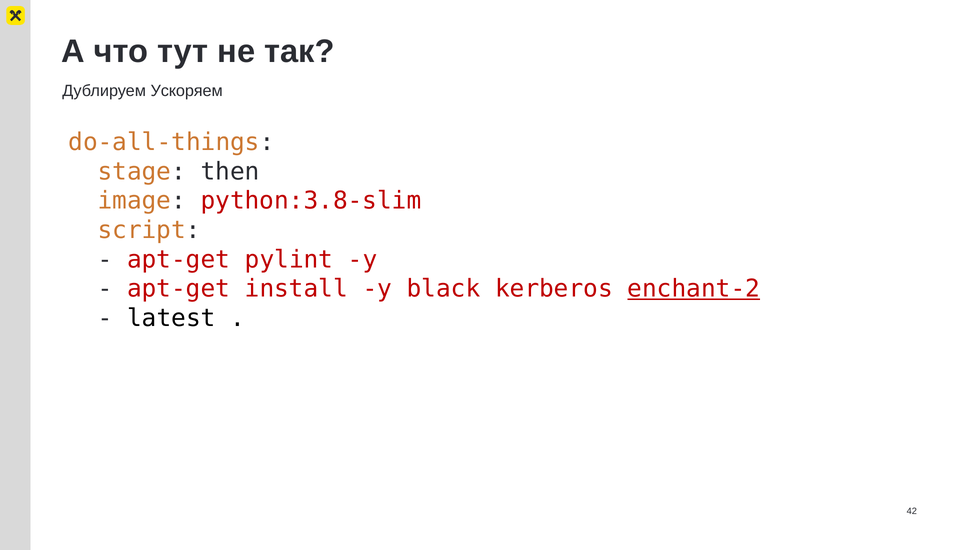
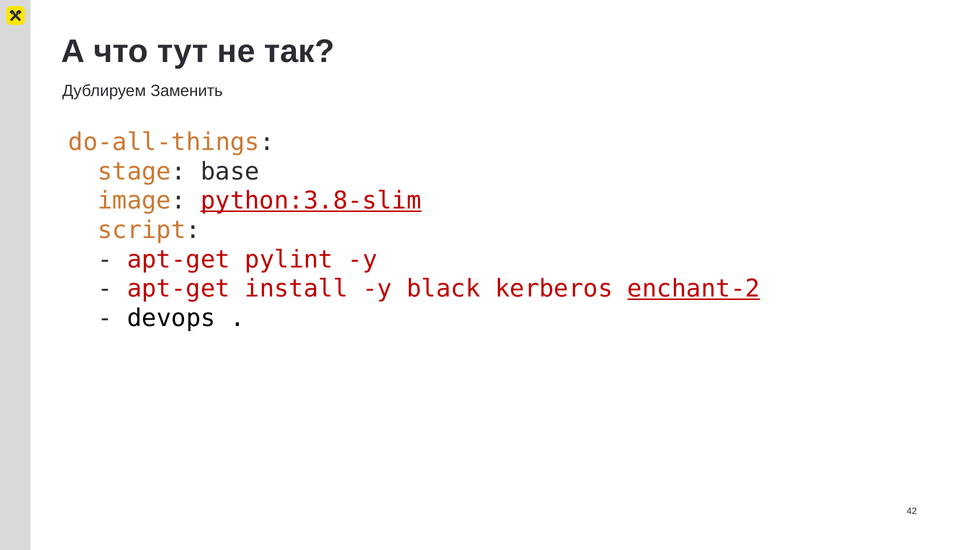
Ускоряем: Ускоряем -> Заменить (187, 91)
then: then -> base (230, 172)
python:3.8-slim underline: none -> present (311, 201)
latest: latest -> devops (171, 318)
